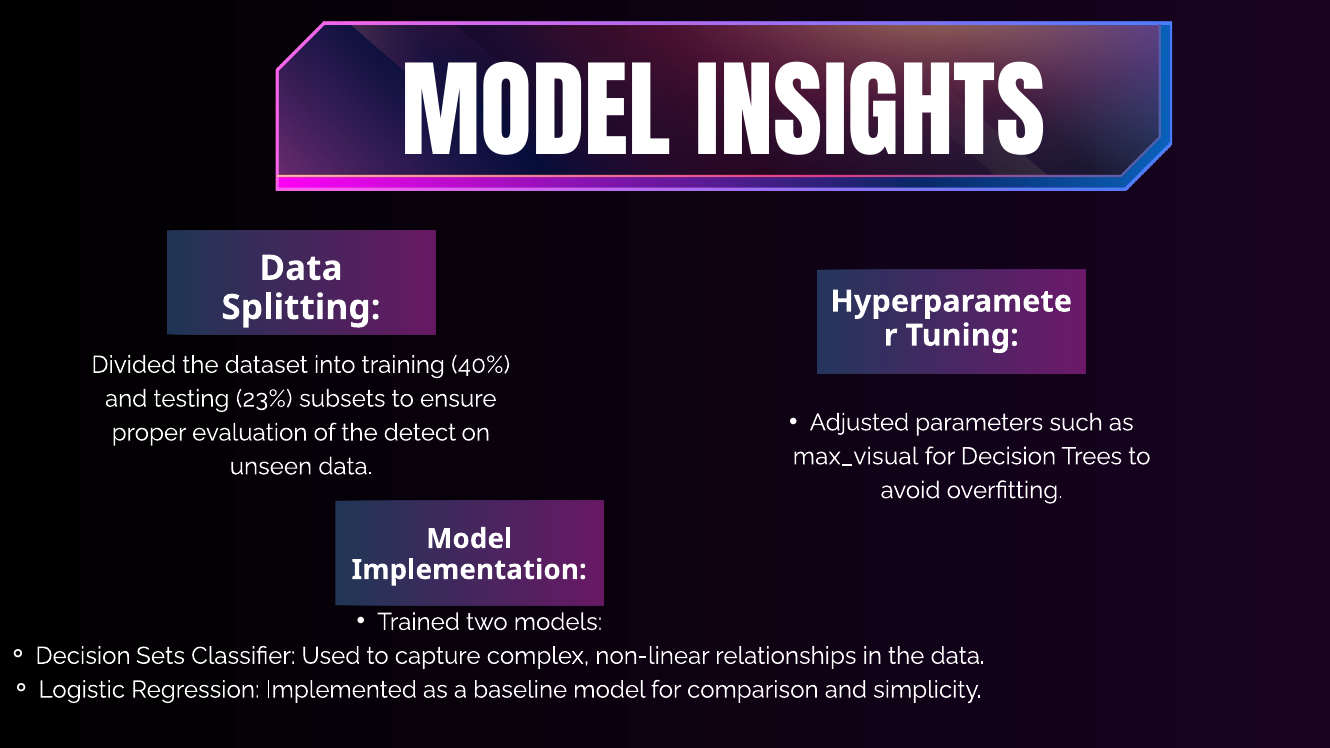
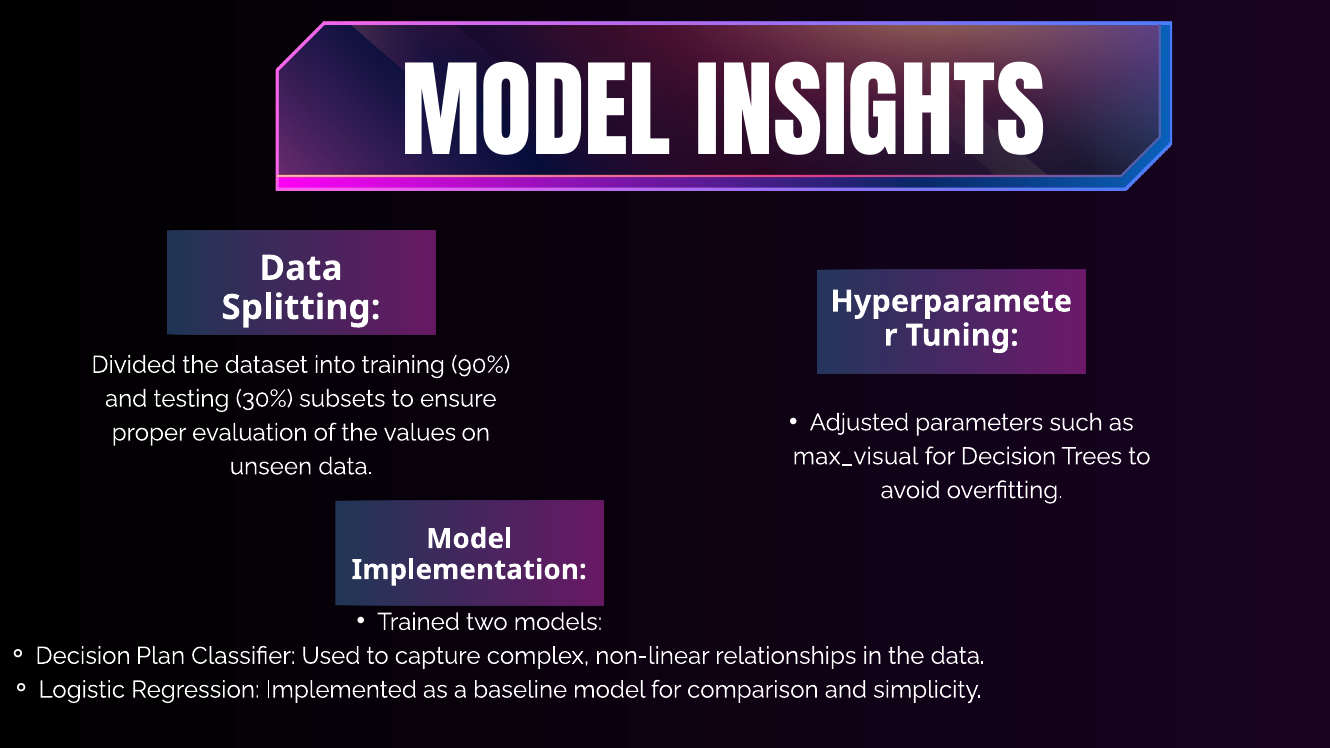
40%: 40% -> 90% (481, 365)
23%: 23% -> 30% (264, 399)
detect: detect -> values (420, 433)
Sets: Sets -> Plan (161, 656)
